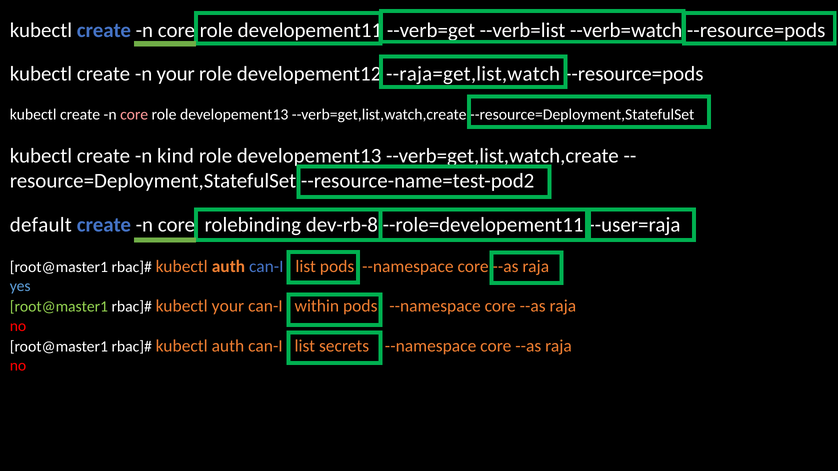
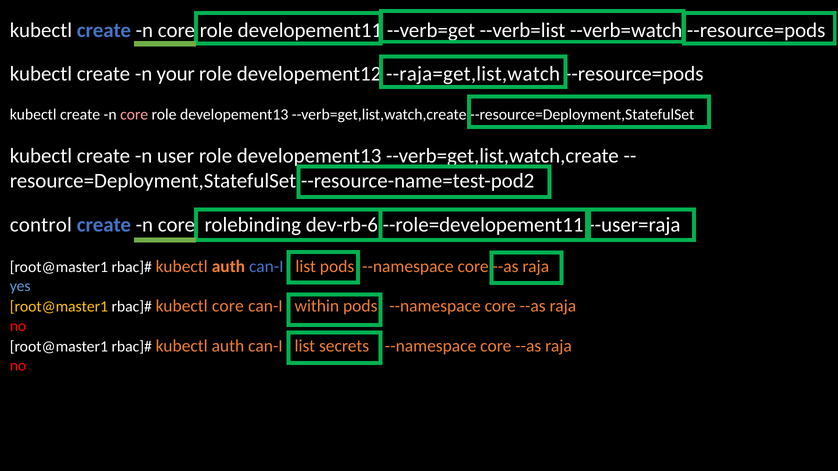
kind: kind -> user (176, 156)
default: default -> control (41, 225)
dev-rb-8: dev-rb-8 -> dev-rb-6 (342, 225)
root@master1 colour: light green -> yellow (59, 307)
kubectl your: your -> core (228, 306)
